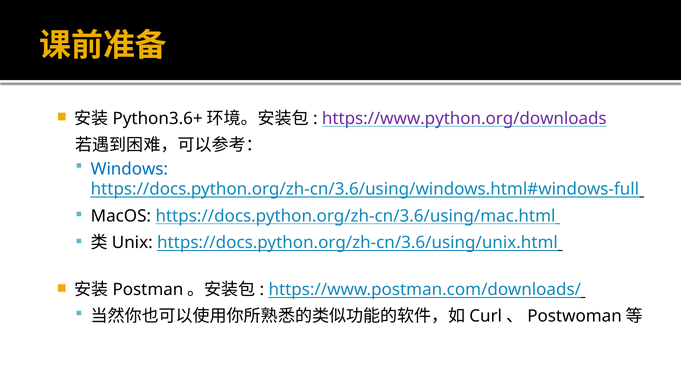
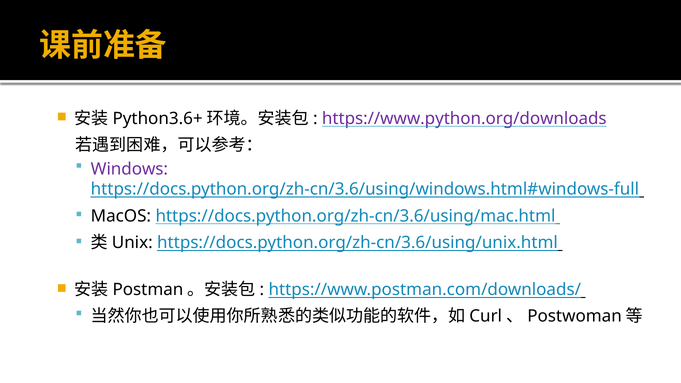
Windows colour: blue -> purple (129, 169)
